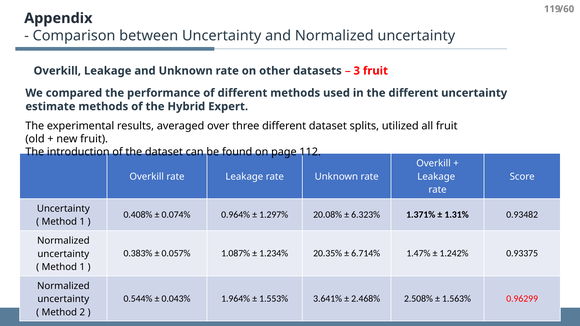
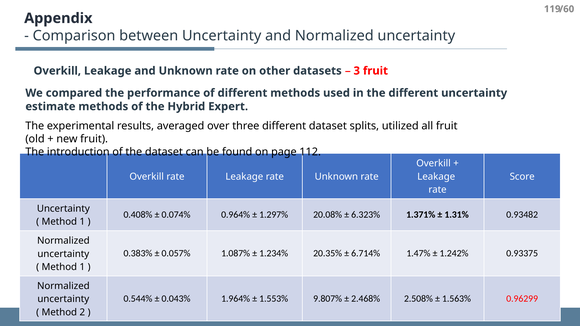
3.641%: 3.641% -> 9.807% (328, 299)
